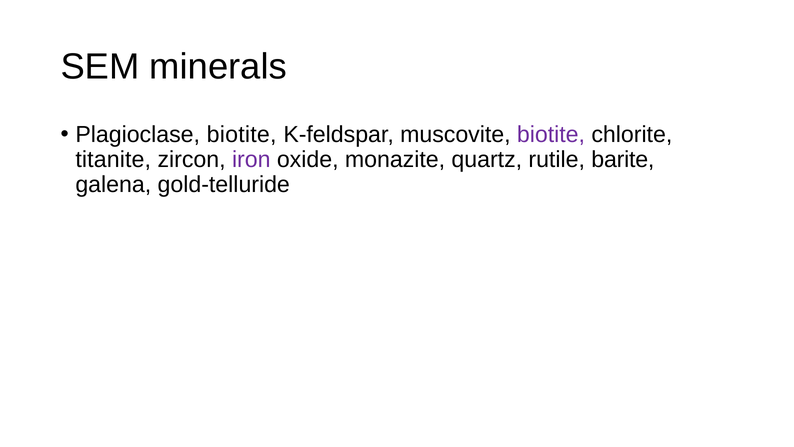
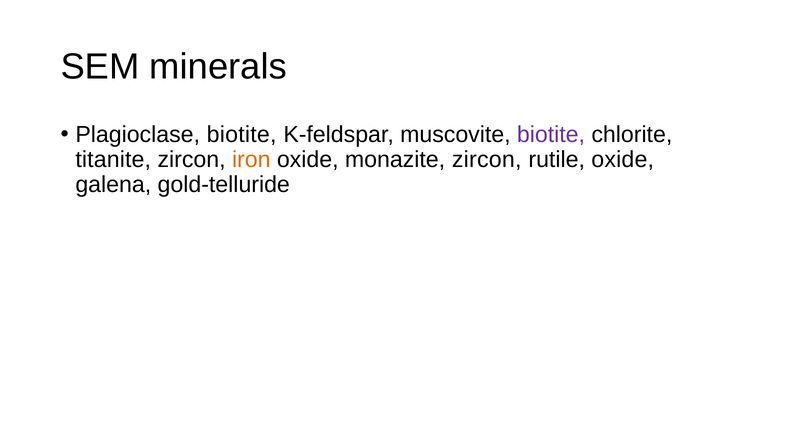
iron colour: purple -> orange (251, 159)
monazite quartz: quartz -> zircon (487, 159)
rutile barite: barite -> oxide (623, 159)
